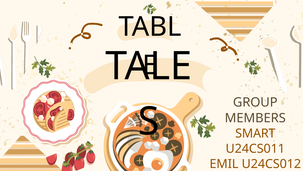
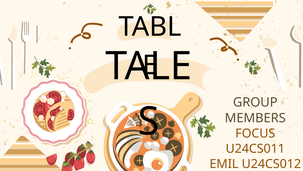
SMART: SMART -> FOCUS (255, 133)
